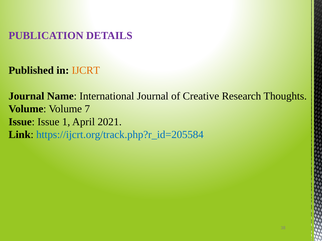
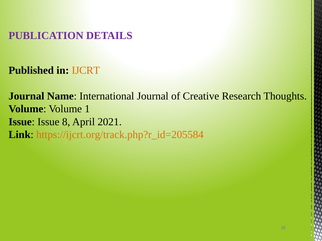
7: 7 -> 1 (87, 109)
1: 1 -> 8 (66, 122)
https://ijcrt.org/track.php?r_id=205584 colour: blue -> orange (120, 135)
